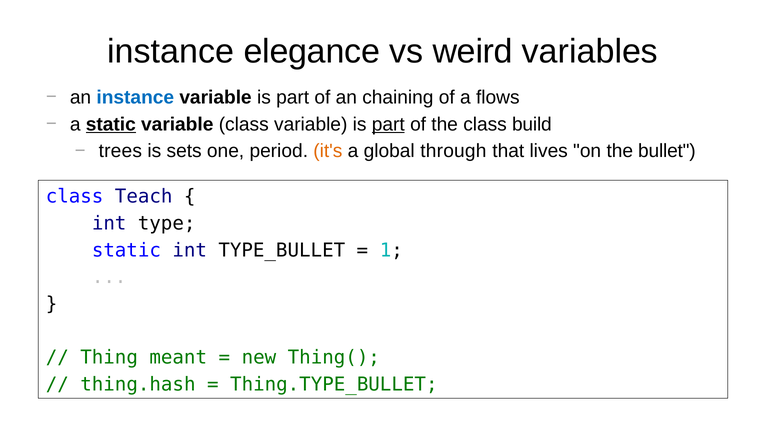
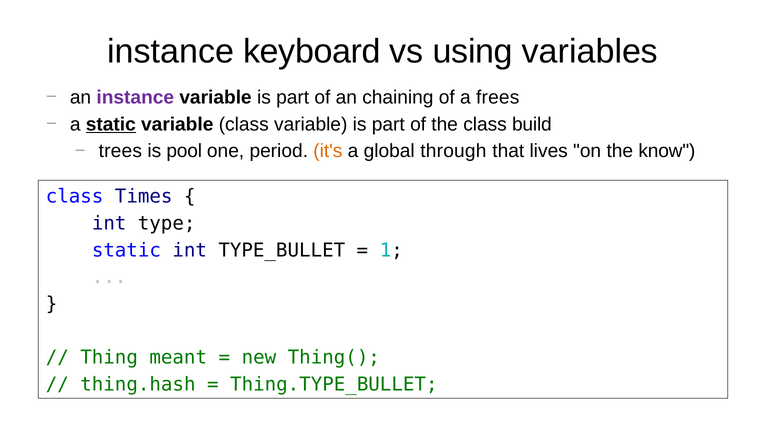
elegance: elegance -> keyboard (312, 52)
weird: weird -> using (473, 52)
instance colour: blue -> purple (135, 97)
flows: flows -> frees (498, 97)
part underline: present -> none (388, 124)
sets: sets -> pool (184, 151)
bullet: bullet -> know (667, 151)
Teach: Teach -> Times (144, 197)
